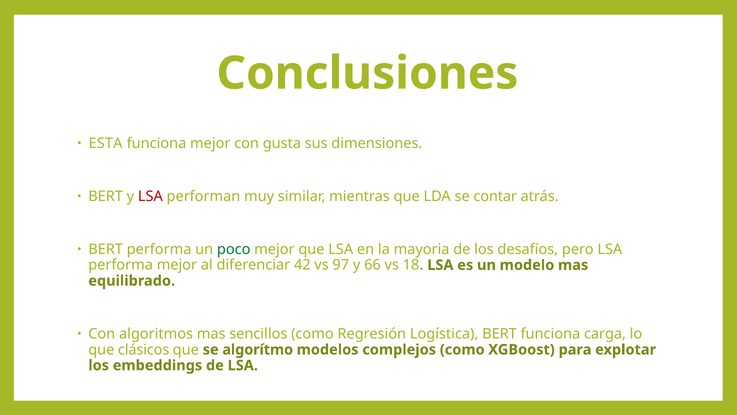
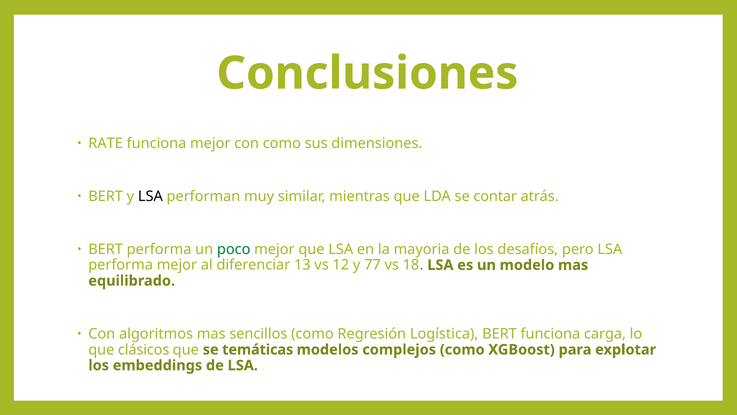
ESTA: ESTA -> RATE (106, 143)
con gusta: gusta -> como (282, 143)
LSA colour: red -> black (150, 196)
42: 42 -> 13 (302, 265)
97: 97 -> 12 (341, 265)
66: 66 -> 77 (372, 265)
algorítmo: algorítmo -> temáticas (258, 349)
